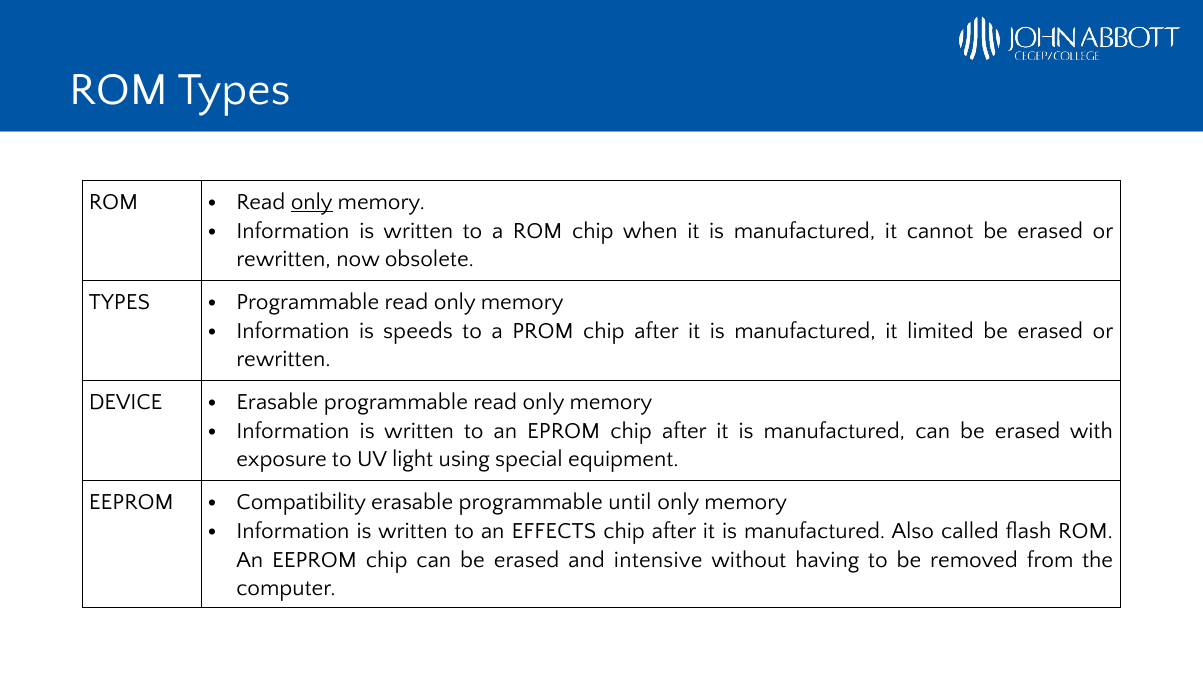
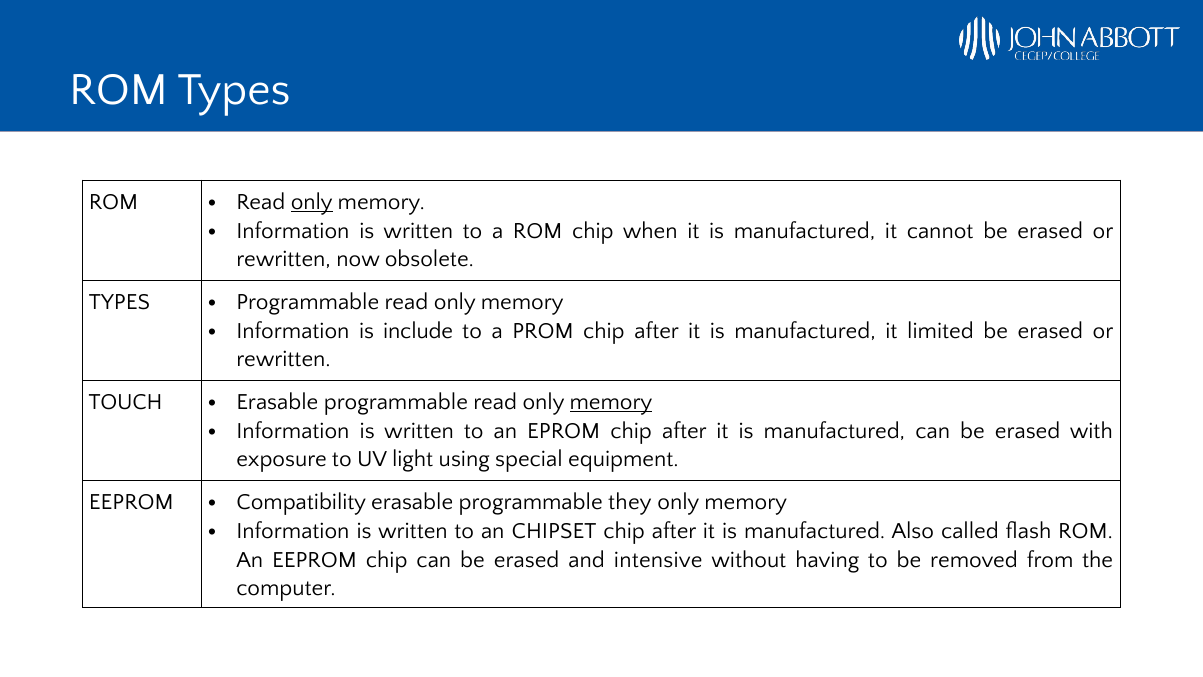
speeds: speeds -> include (418, 331)
DEVICE: DEVICE -> TOUCH (126, 402)
memory underline: none -> present (611, 402)
until: until -> they (630, 502)
EFFECTS: EFFECTS -> CHIPSET (554, 531)
